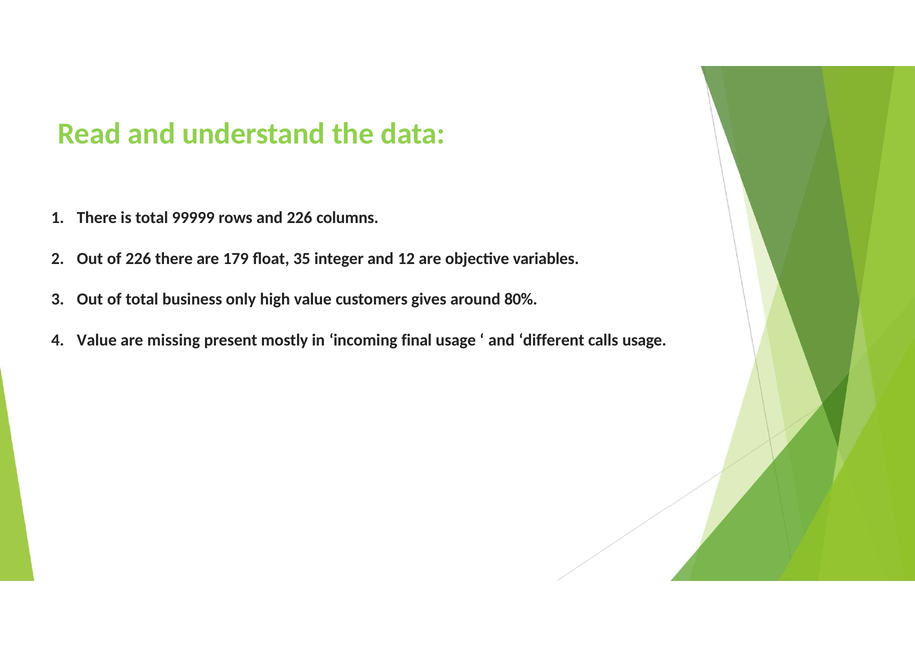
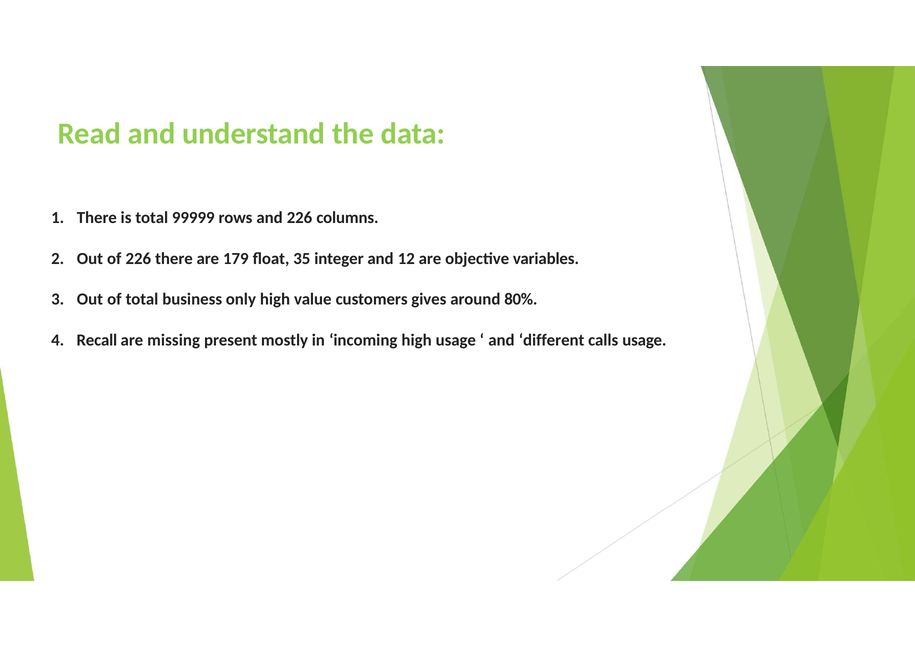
Value: Value -> Recall (97, 340)
incoming final: final -> high (417, 340)
